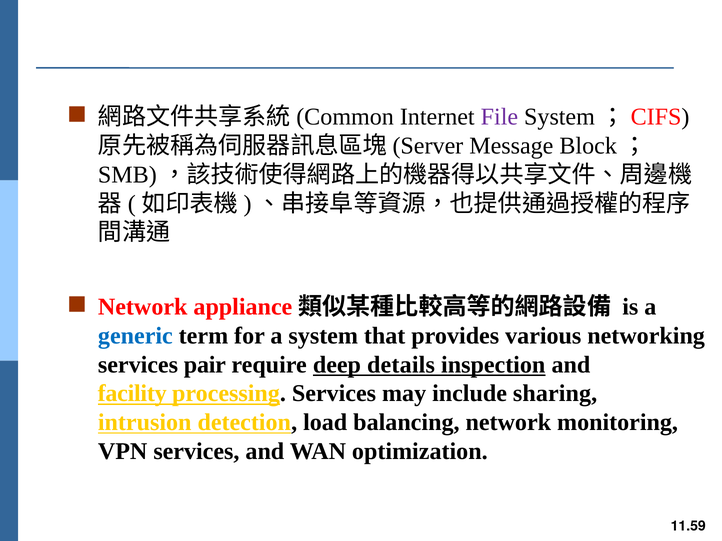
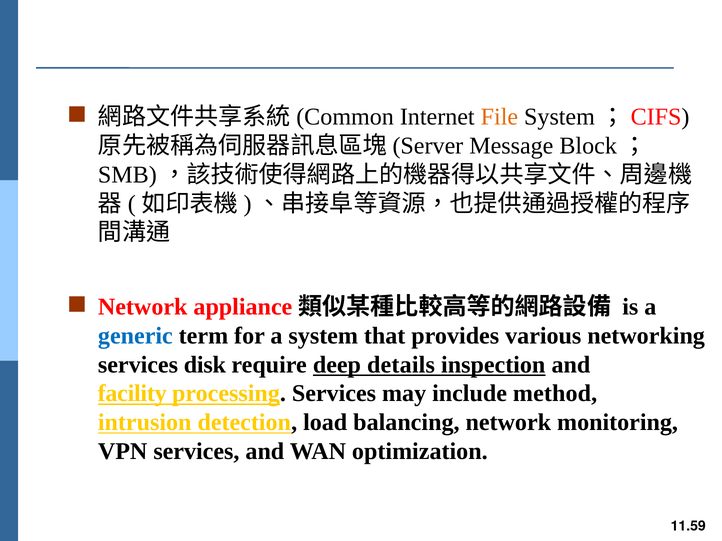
File colour: purple -> orange (499, 117)
pair: pair -> disk (205, 365)
sharing: sharing -> method (555, 394)
